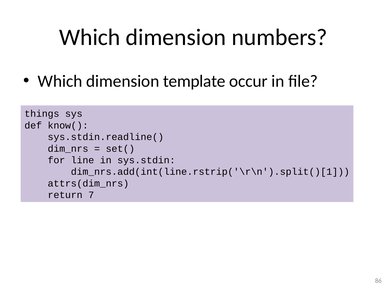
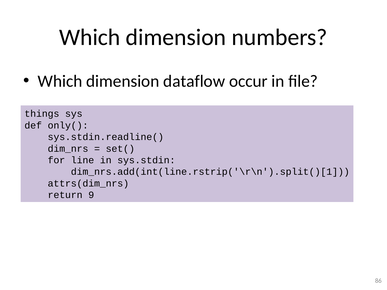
template: template -> dataflow (194, 81)
know(: know( -> only( (68, 125)
7: 7 -> 9 (91, 195)
